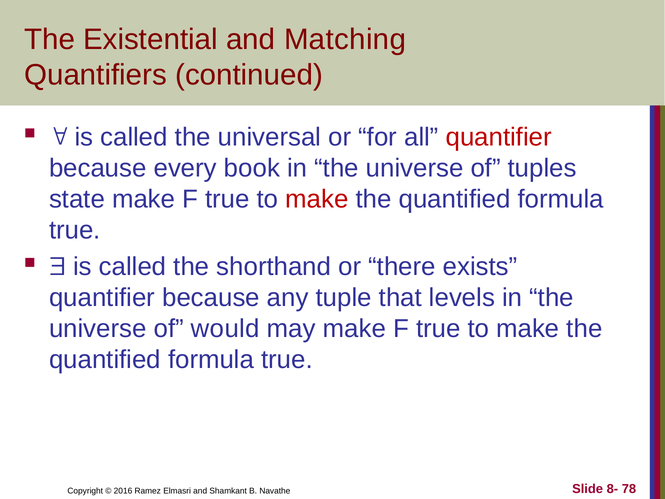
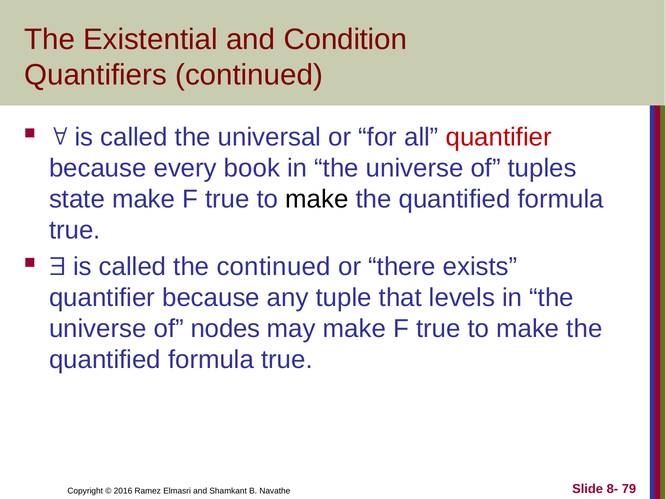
Matching: Matching -> Condition (345, 40)
make colour: red -> black (317, 199)
the shorthand: shorthand -> continued (274, 266)
would: would -> nodes (225, 329)
78: 78 -> 79 (629, 489)
